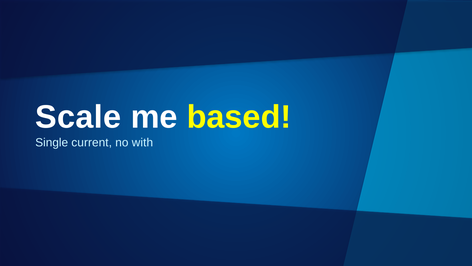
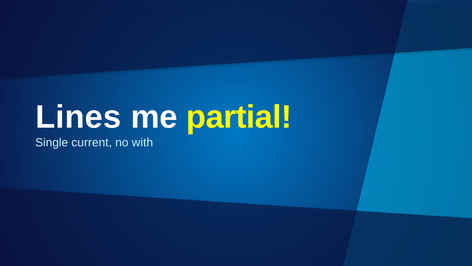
Scale: Scale -> Lines (78, 117)
based: based -> partial (239, 117)
